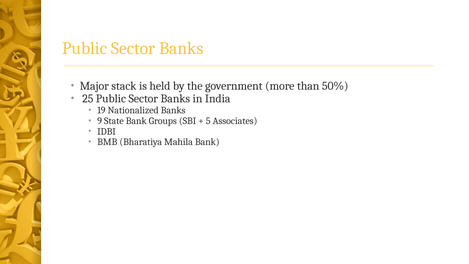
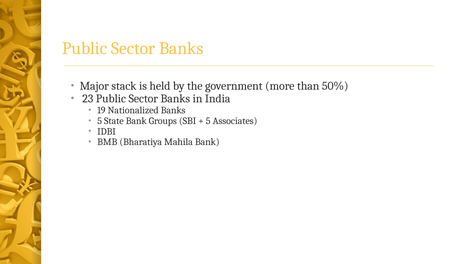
25: 25 -> 23 (88, 99)
9: 9 -> 5 (100, 121)
